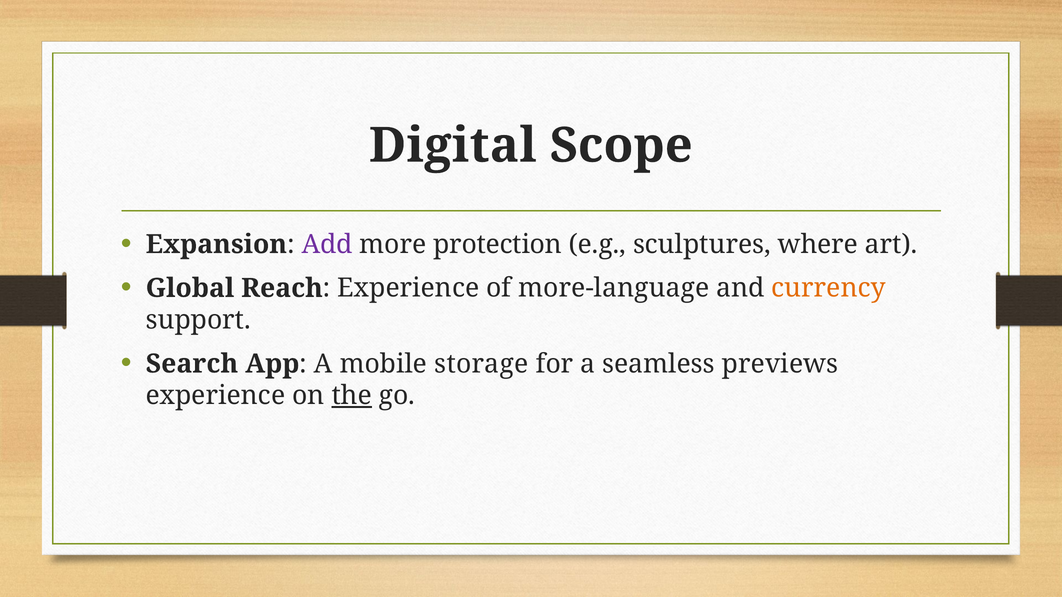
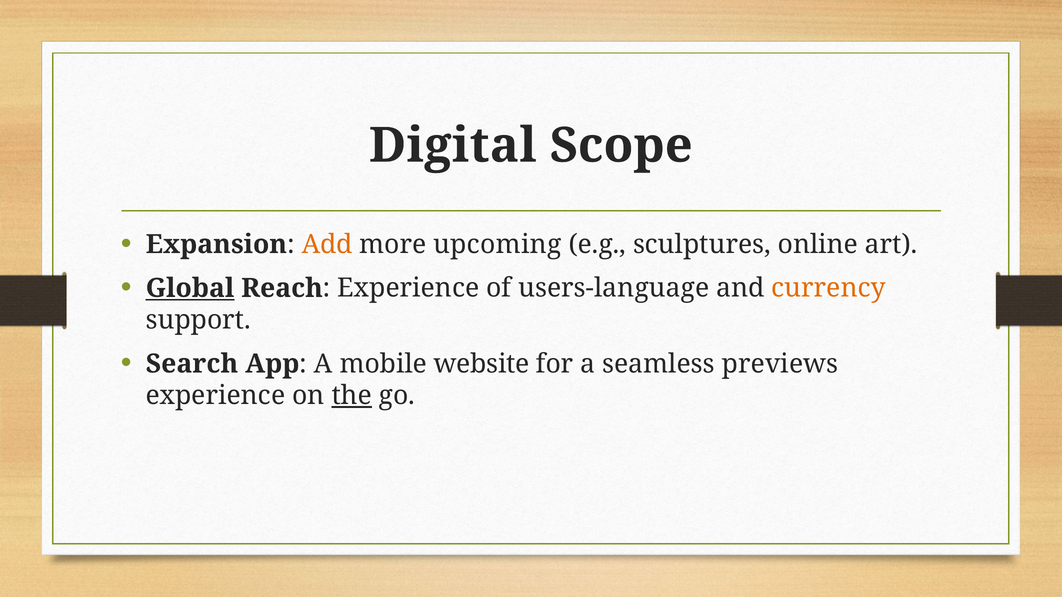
Add colour: purple -> orange (327, 245)
protection: protection -> upcoming (497, 245)
where: where -> online (818, 245)
Global underline: none -> present (190, 288)
more-language: more-language -> users-language (614, 288)
storage: storage -> website (482, 364)
